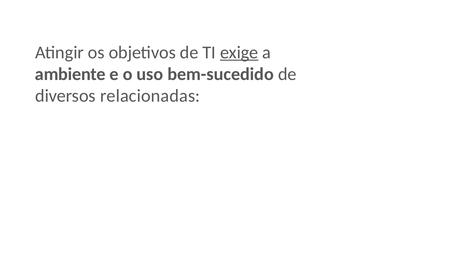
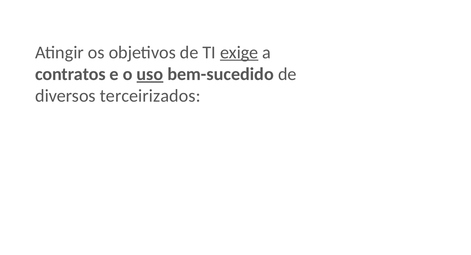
ambiente: ambiente -> contratos (70, 74)
uso underline: none -> present (150, 74)
relacionadas: relacionadas -> terceirizados (150, 96)
